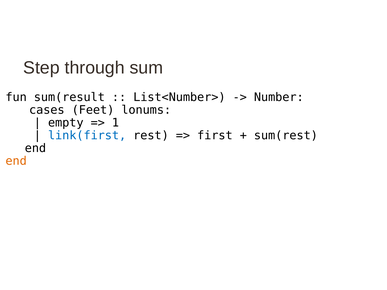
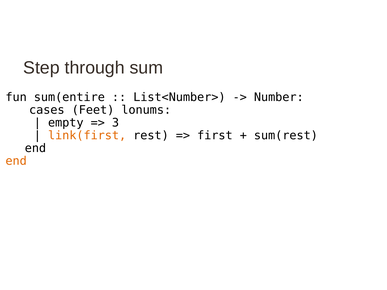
sum(result: sum(result -> sum(entire (69, 97)
1: 1 -> 3 (115, 123)
link(first colour: blue -> orange (87, 136)
